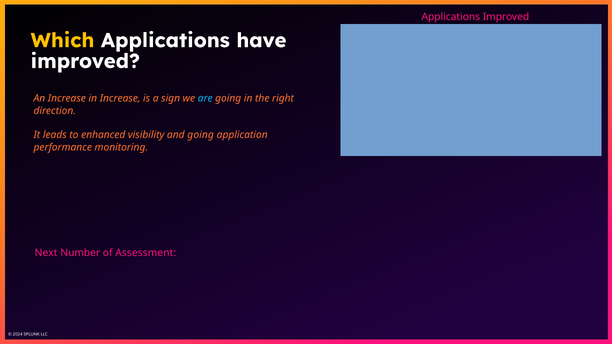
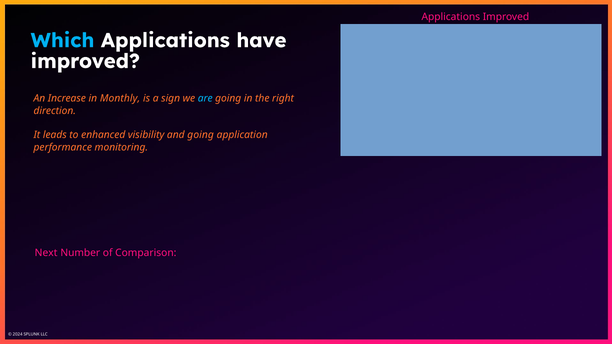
Which colour: yellow -> light blue (62, 41)
in Increase: Increase -> Monthly (120, 98)
Assessment: Assessment -> Comparison (146, 253)
